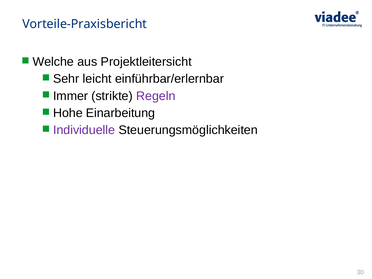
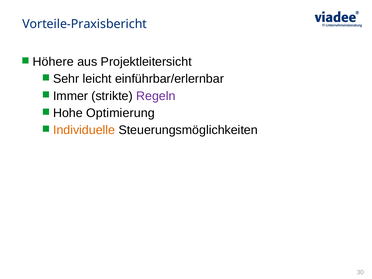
Welche: Welche -> Höhere (53, 62)
Einarbeitung: Einarbeitung -> Optimierung (120, 113)
Individuelle colour: purple -> orange (84, 130)
